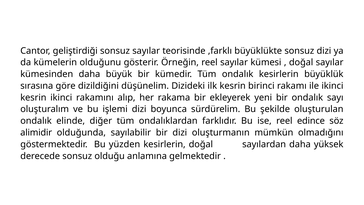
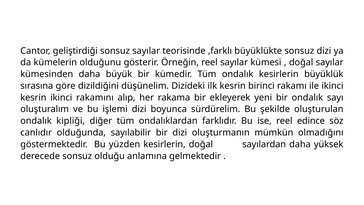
elinde: elinde -> kipliği (71, 121)
alimidir: alimidir -> canlıdır (36, 132)
